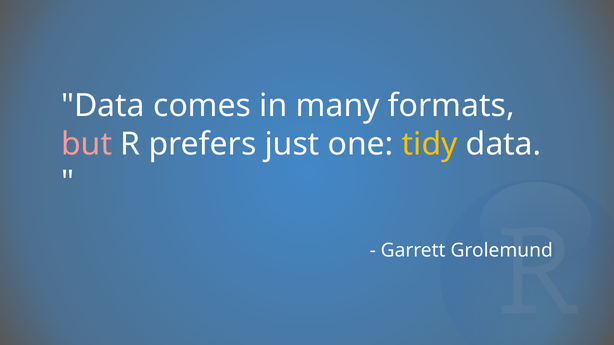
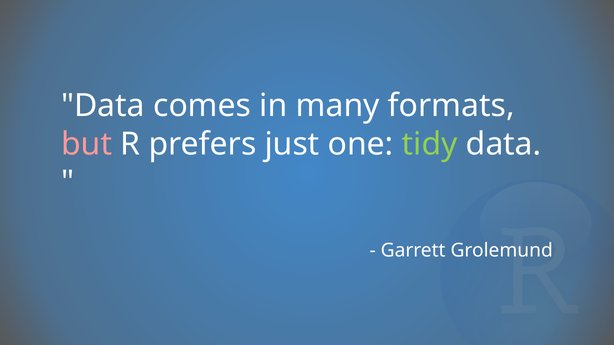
tidy colour: yellow -> light green (430, 144)
